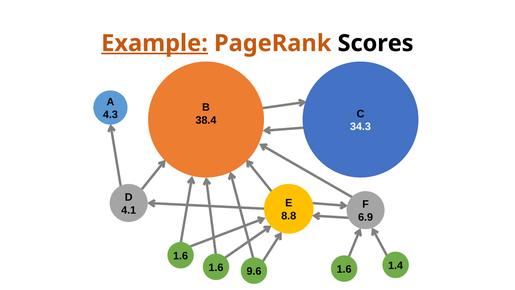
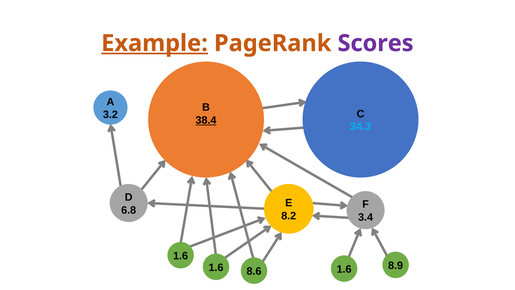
Scores colour: black -> purple (376, 43)
4.3: 4.3 -> 3.2 (110, 115)
38.4 underline: none -> present (206, 120)
34.3 colour: white -> light blue (360, 127)
4.1: 4.1 -> 6.8 (129, 210)
8.8: 8.8 -> 8.2 (289, 216)
6.9: 6.9 -> 3.4 (366, 217)
9.6: 9.6 -> 8.6 (254, 271)
1.4: 1.4 -> 8.9 (396, 265)
